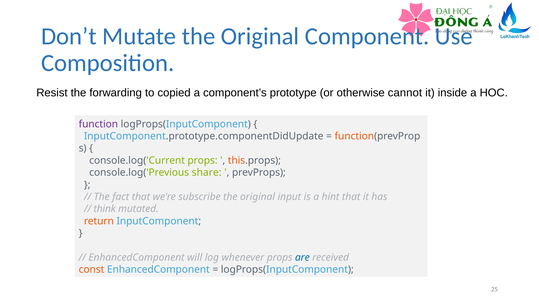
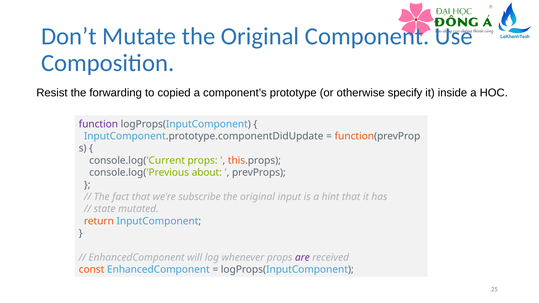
cannot: cannot -> specify (405, 93)
share: share -> about (207, 173)
think: think -> state (105, 209)
are colour: blue -> purple (302, 258)
